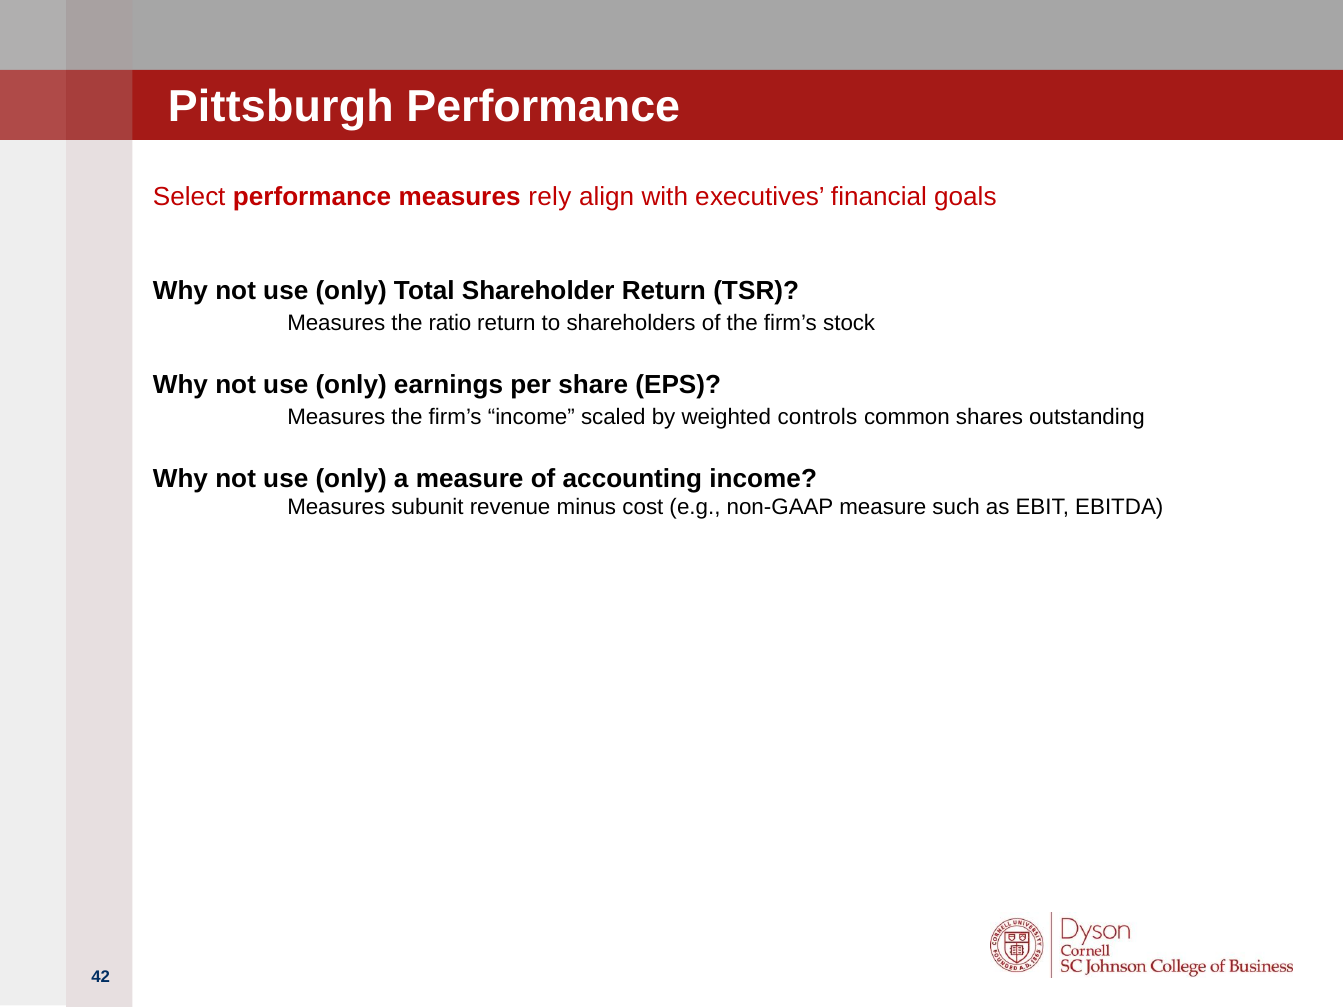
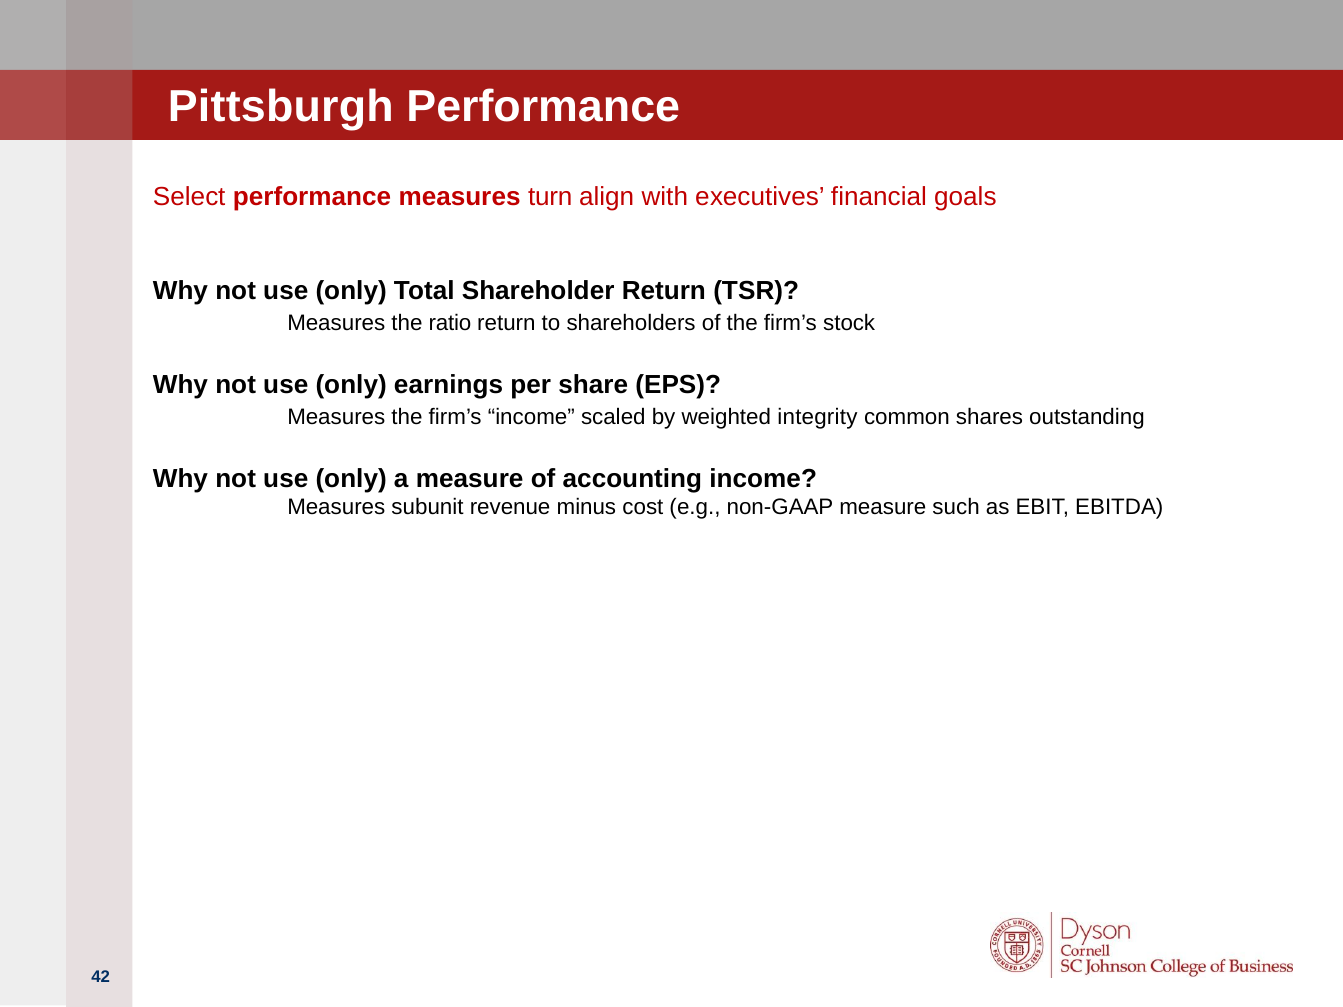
rely: rely -> turn (550, 197)
controls: controls -> integrity (817, 417)
